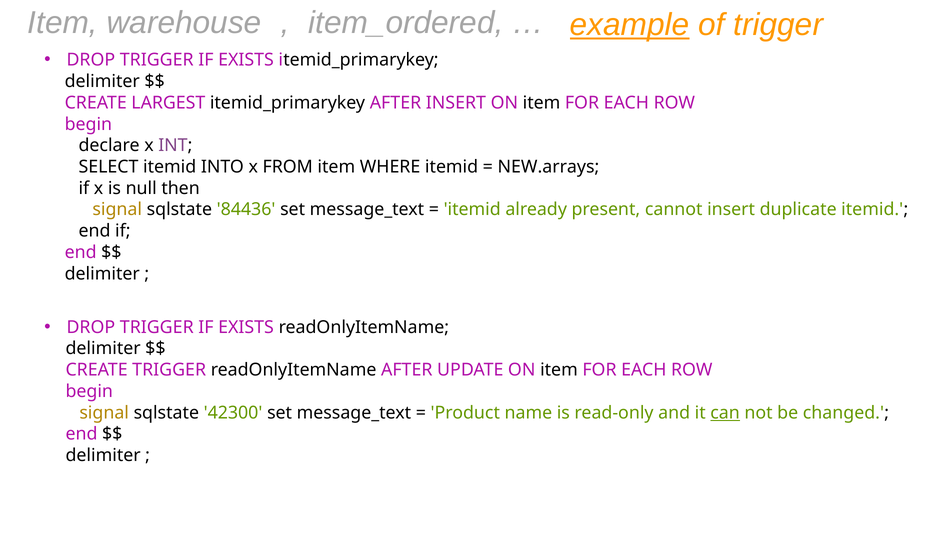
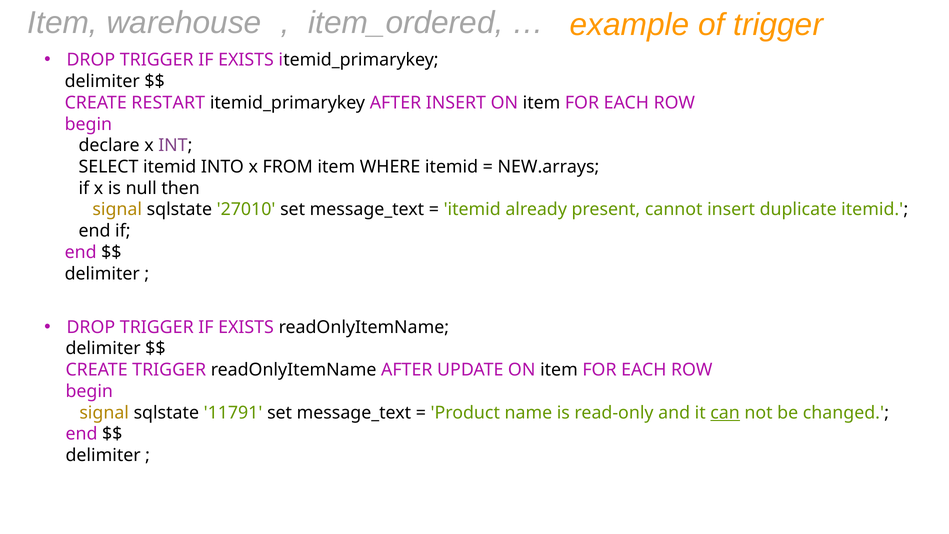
example underline: present -> none (630, 25)
LARGEST: LARGEST -> RESTART (168, 103)
84436: 84436 -> 27010 (246, 210)
42300: 42300 -> 11791 (233, 413)
